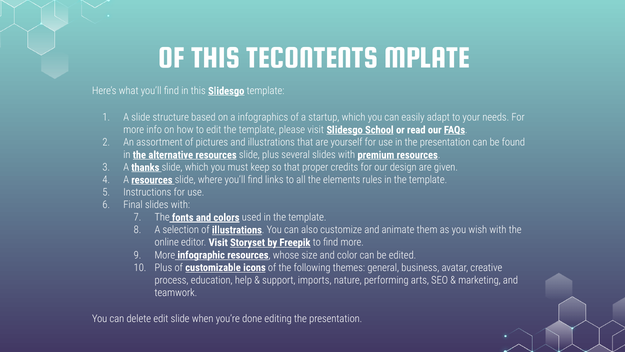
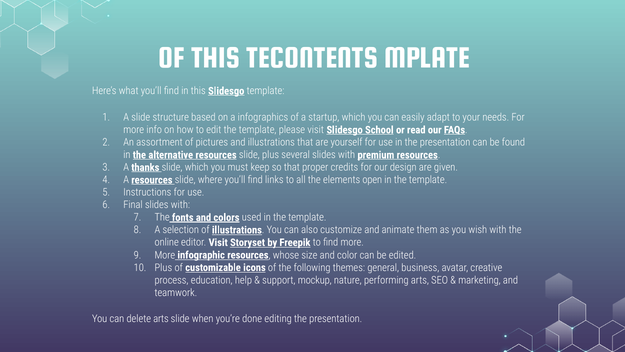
rules: rules -> open (372, 180)
imports: imports -> mockup (315, 280)
delete edit: edit -> arts (161, 319)
